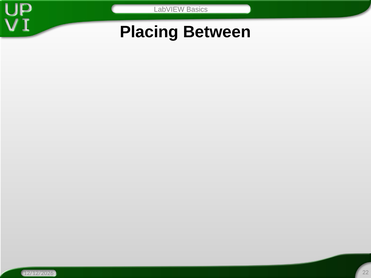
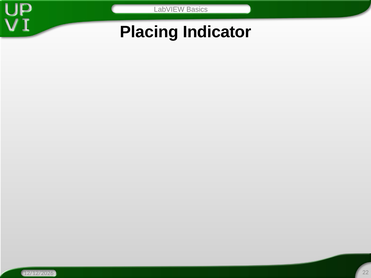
Between: Between -> Indicator (217, 32)
